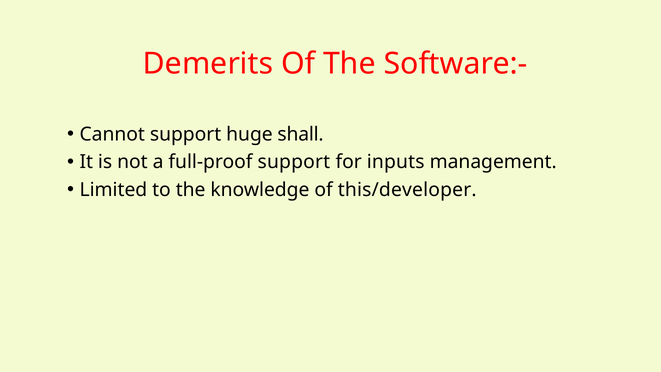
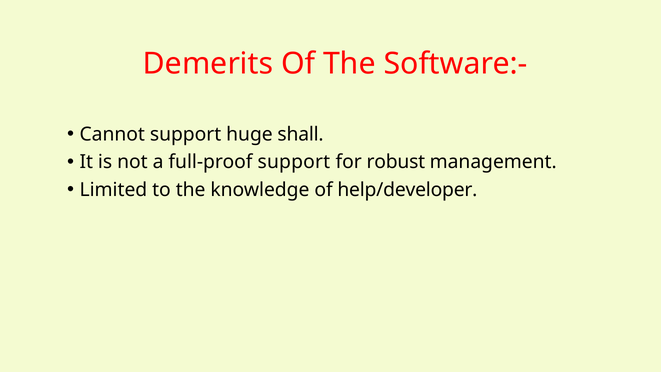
inputs: inputs -> robust (396, 162)
this/developer: this/developer -> help/developer (407, 190)
